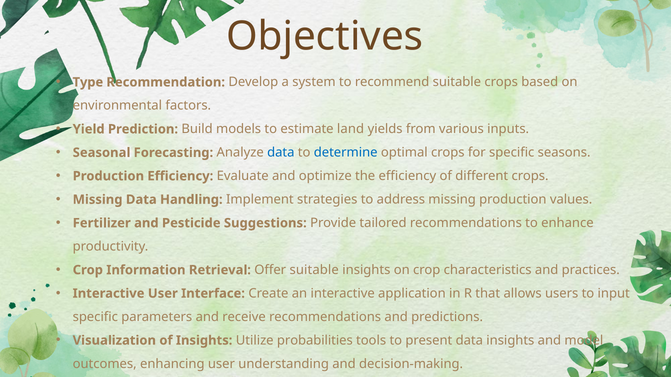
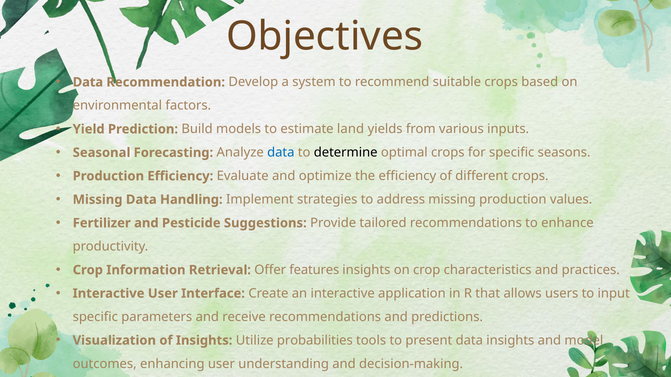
Type: Type -> Data (88, 82)
determine colour: blue -> black (346, 153)
Offer suitable: suitable -> features (314, 270)
